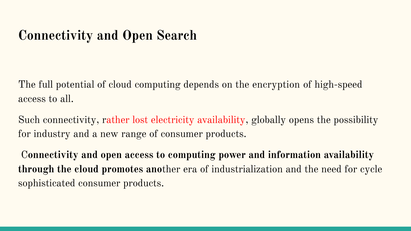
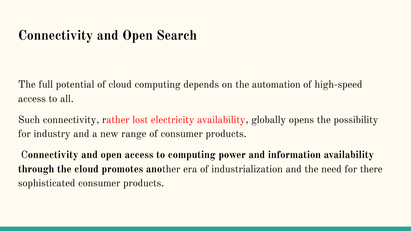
encryption: encryption -> automation (276, 85)
cycle: cycle -> there (371, 169)
